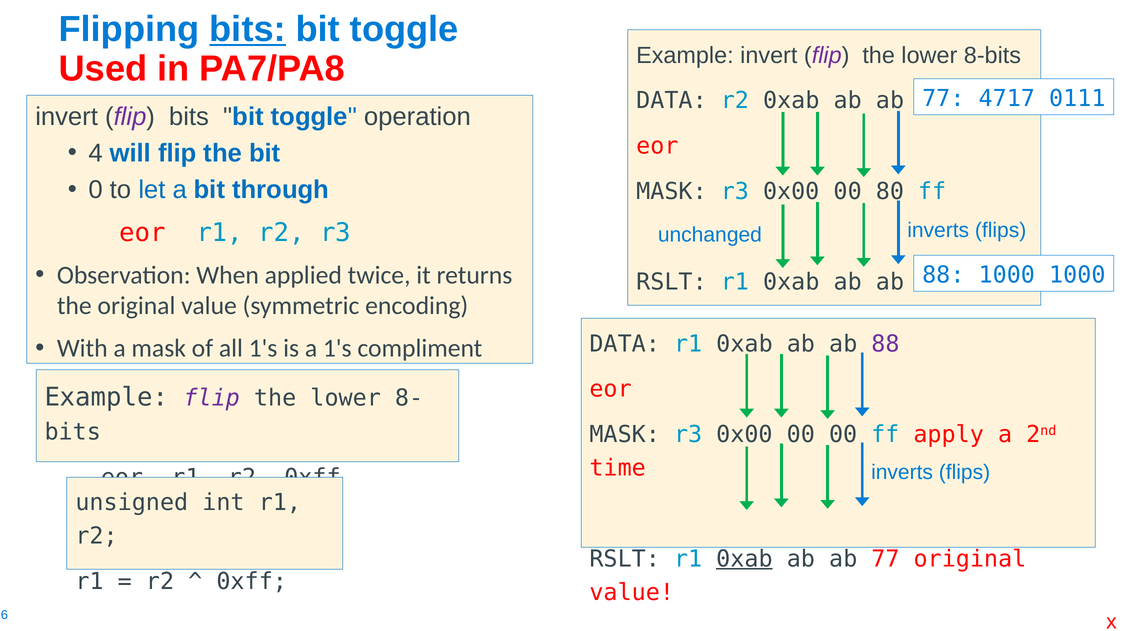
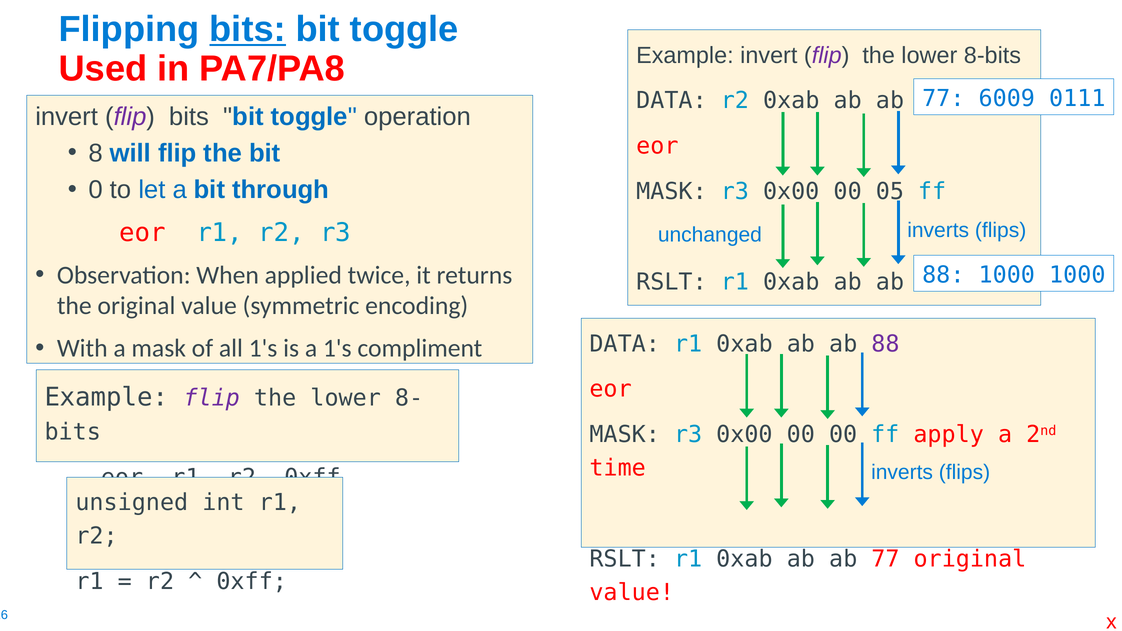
4717: 4717 -> 6009 (1007, 98)
4: 4 -> 8 (96, 153)
80: 80 -> 05 (890, 191)
0xab underline: present -> none (744, 559)
